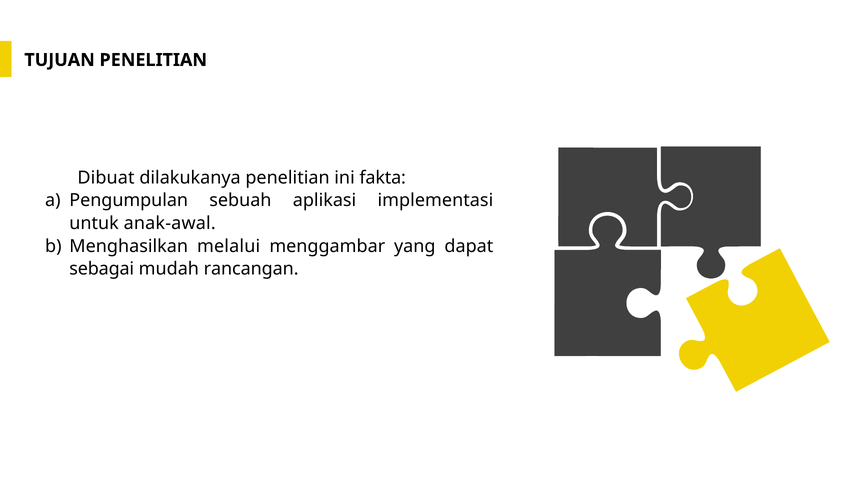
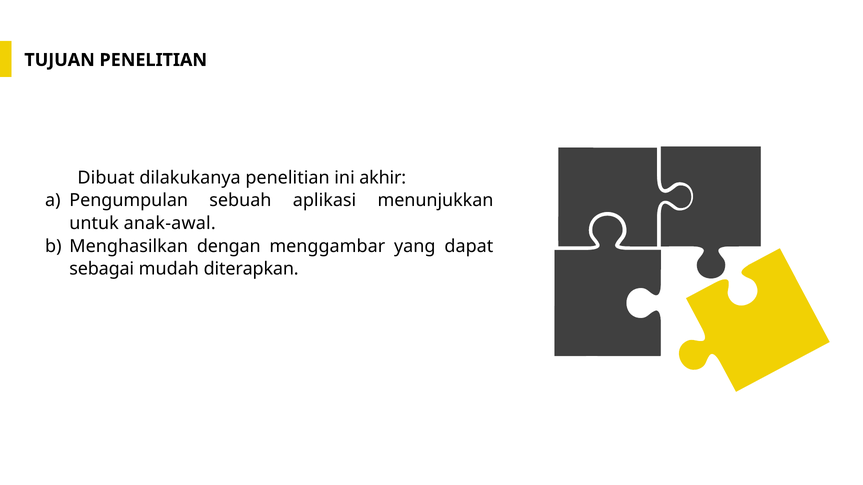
fakta: fakta -> akhir (383, 178)
implementasi: implementasi -> menunjukkan (435, 201)
melalui: melalui -> dengan (229, 246)
rancangan: rancangan -> diterapkan (251, 269)
